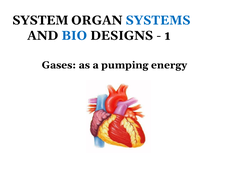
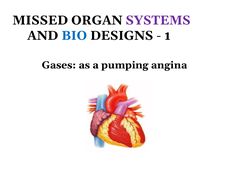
SYSTEM: SYSTEM -> MISSED (40, 20)
SYSTEMS colour: blue -> purple (158, 20)
energy: energy -> angina (169, 65)
